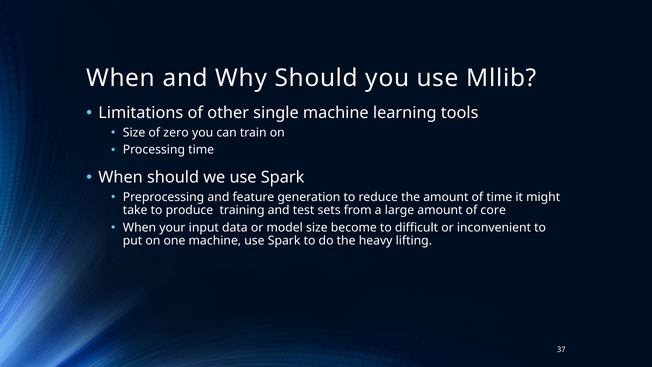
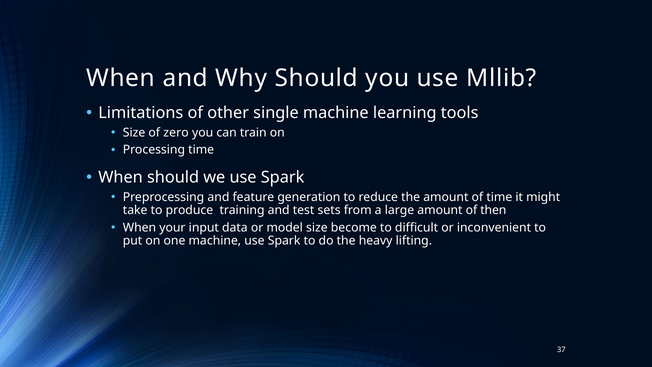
core: core -> then (493, 210)
